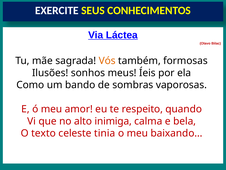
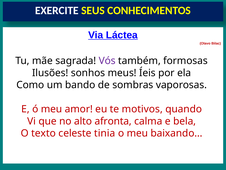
Vós colour: orange -> purple (107, 61)
respeito: respeito -> motivos (142, 109)
inimiga: inimiga -> afronta (113, 121)
